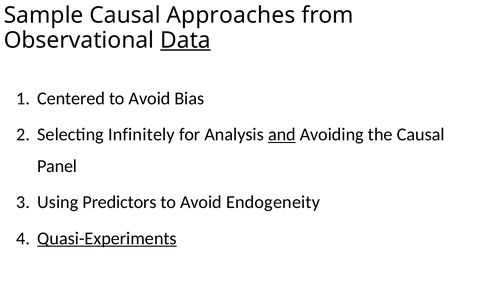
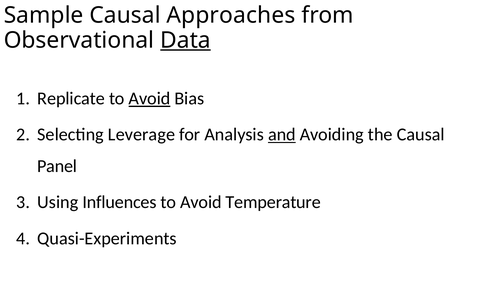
Centered: Centered -> Replicate (71, 98)
Avoid underline: none -> present (149, 98)
Infinitely: Infinitely -> Leverage (142, 134)
Predictors: Predictors -> Influences (120, 202)
Endogeneity: Endogeneity -> Temperature (273, 202)
Quasi-Experiments underline: present -> none (107, 238)
